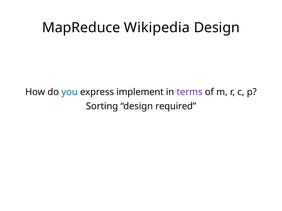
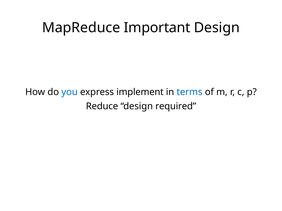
Wikipedia: Wikipedia -> Important (157, 28)
terms colour: purple -> blue (190, 92)
Sorting: Sorting -> Reduce (102, 106)
